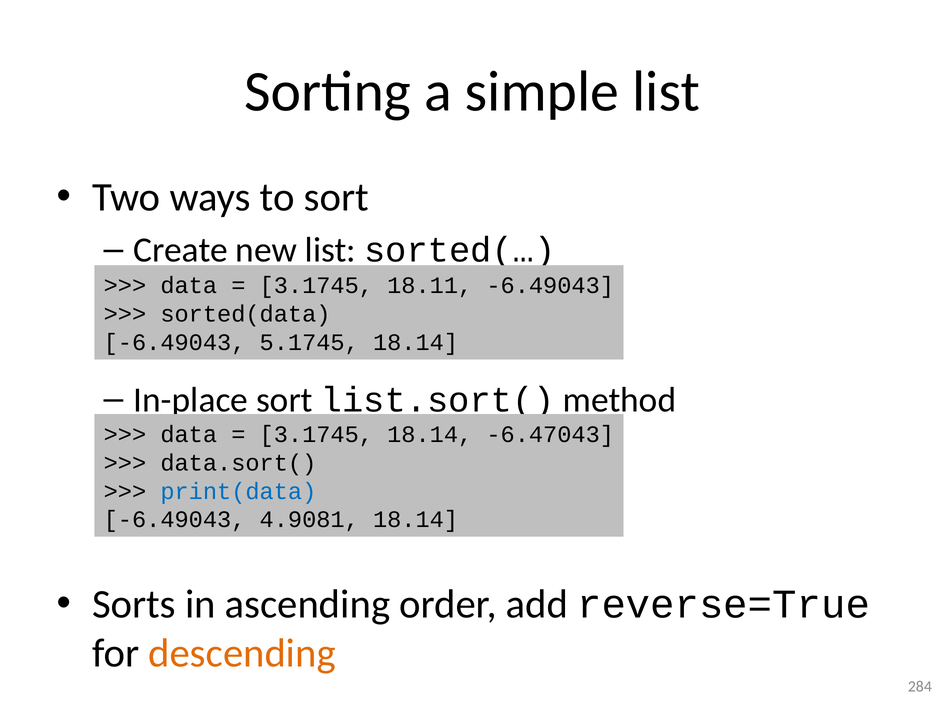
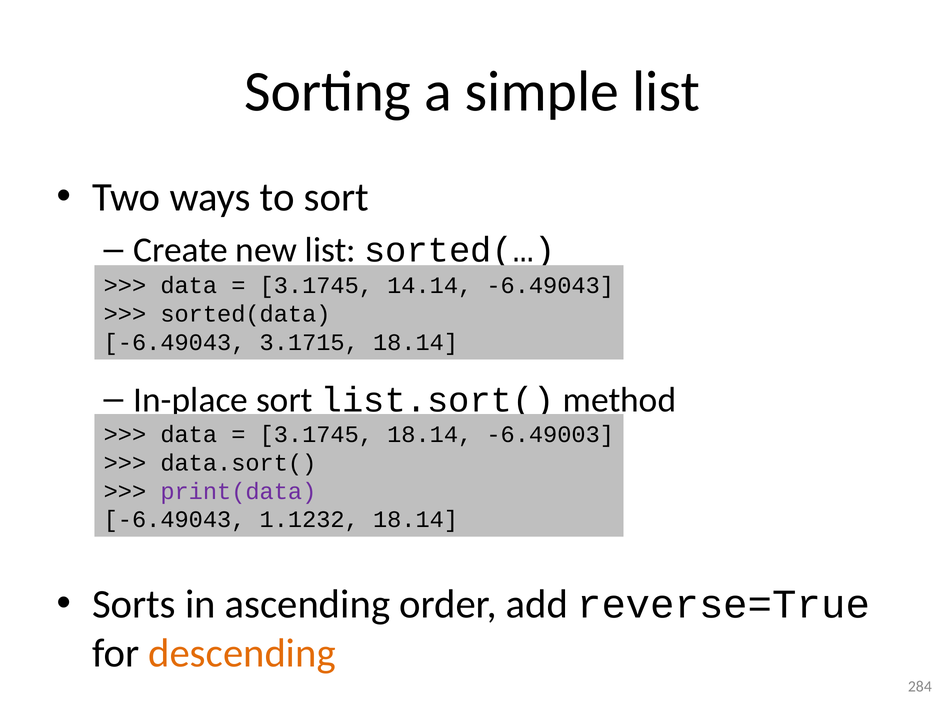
18.11: 18.11 -> 14.14 (430, 286)
5.1745: 5.1745 -> 3.1715 (309, 342)
-6.47043: -6.47043 -> -6.49003 (550, 434)
print(data colour: blue -> purple (238, 491)
4.9081: 4.9081 -> 1.1232 (309, 519)
